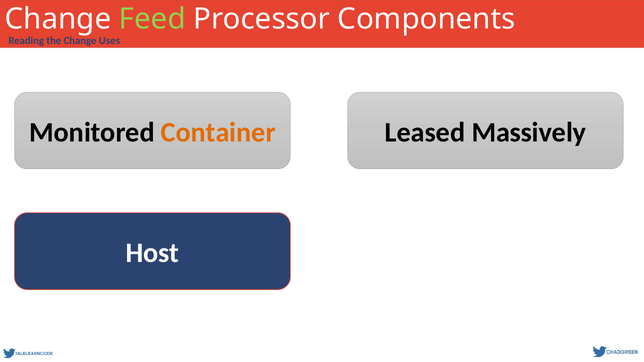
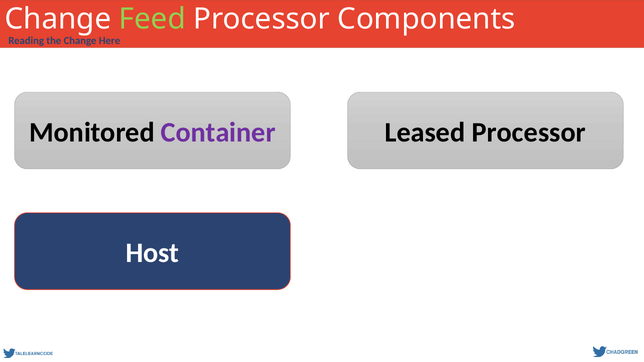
Uses: Uses -> Here (110, 41)
Container colour: orange -> purple (218, 133)
Leased Massively: Massively -> Processor (529, 133)
